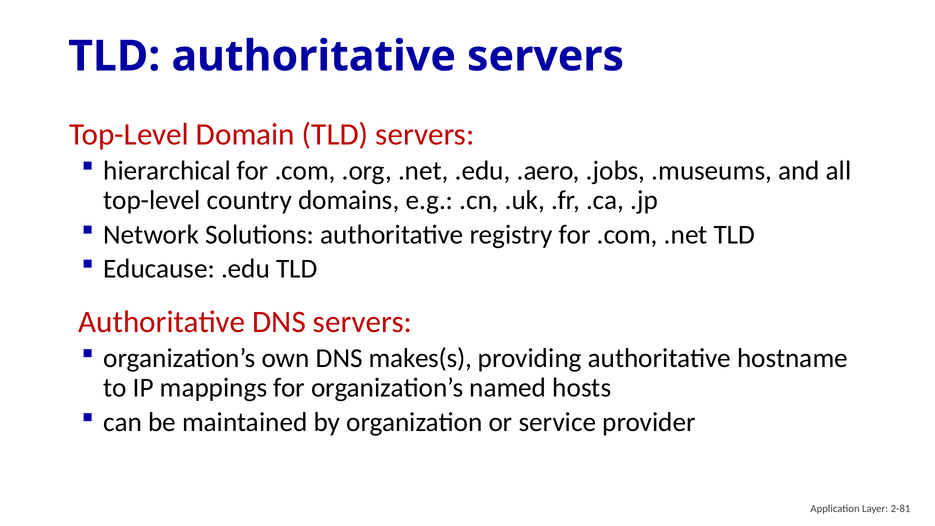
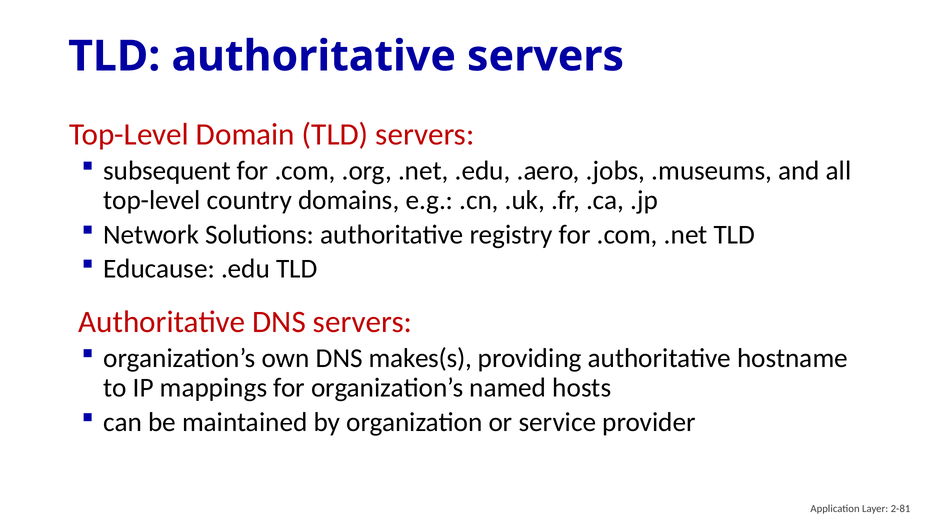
hierarchical: hierarchical -> subsequent (167, 171)
